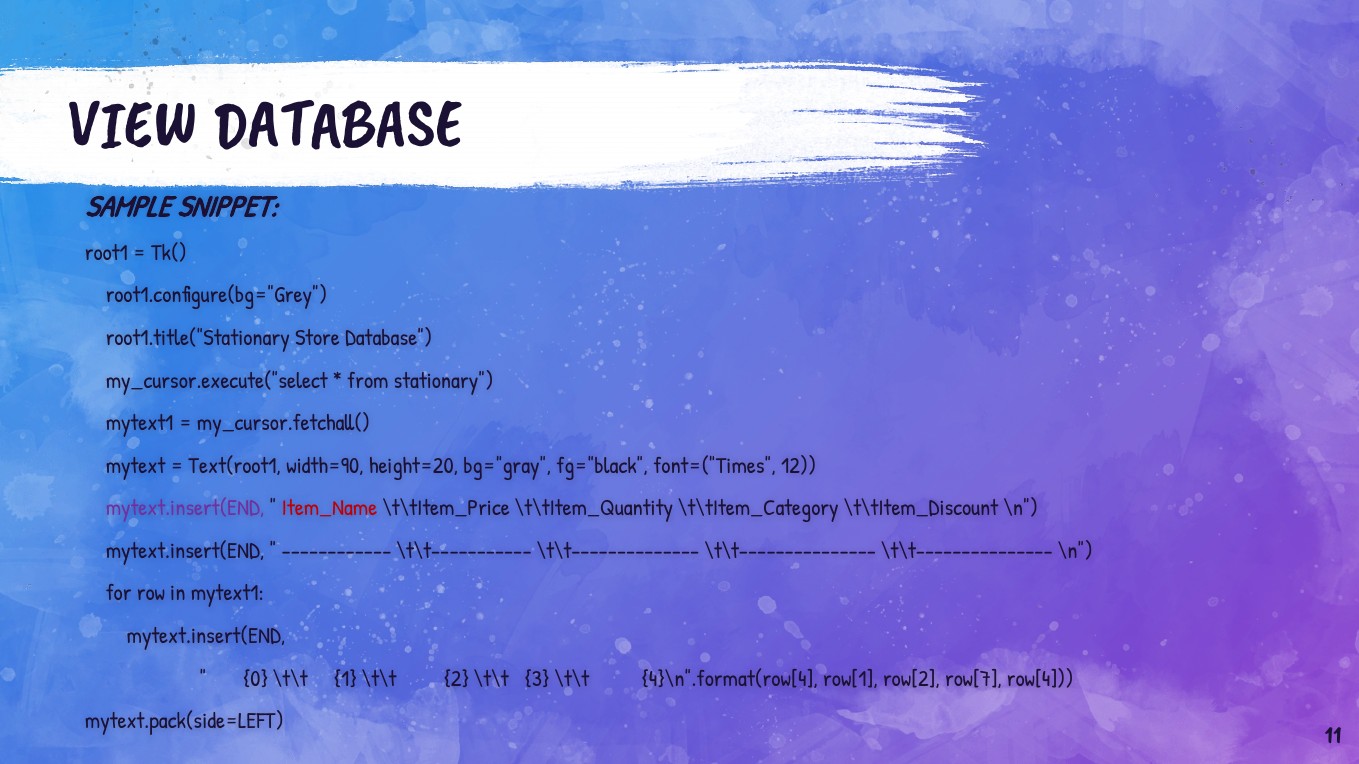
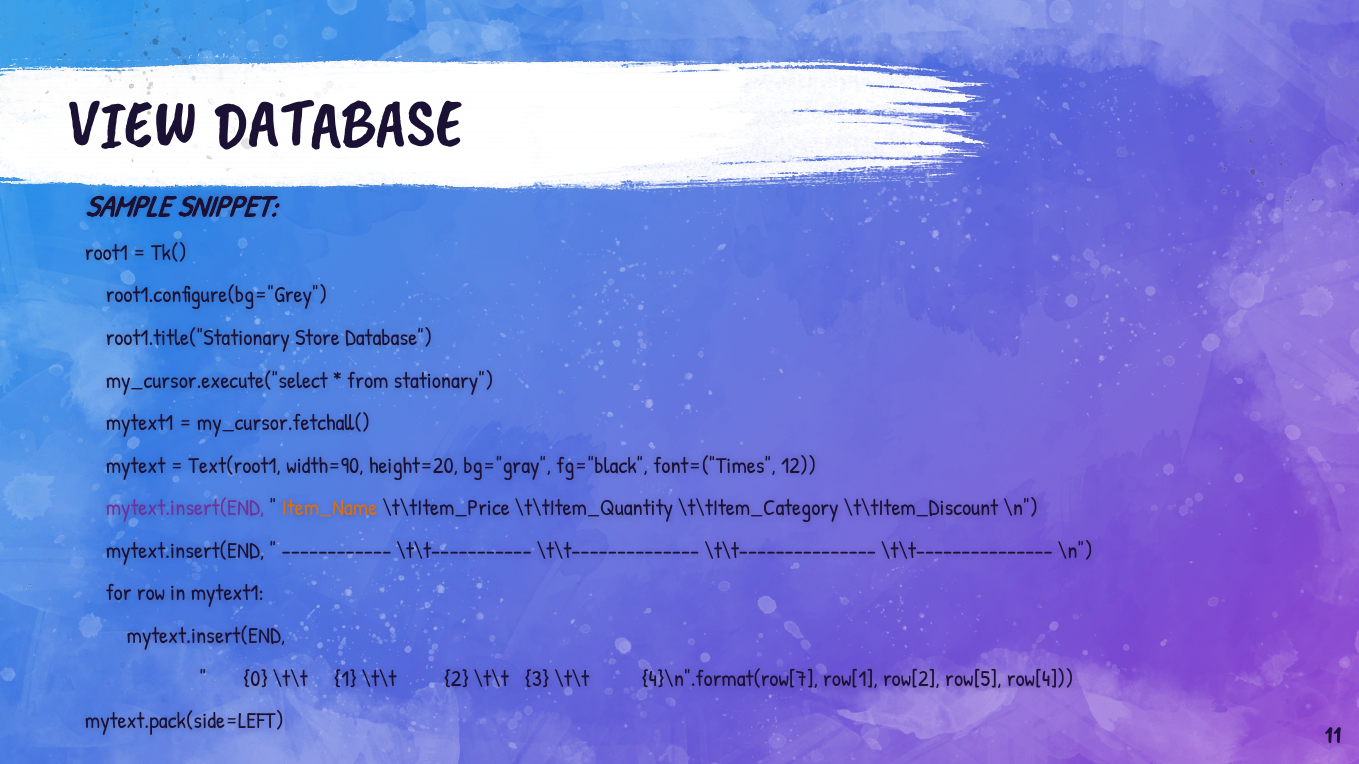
Item_Name colour: red -> orange (330, 509)
4}\n".format(row[4: 4}\n".format(row[4 -> 4}\n".format(row[7 (730, 679)
row[7: row[7 -> row[5 (973, 679)
